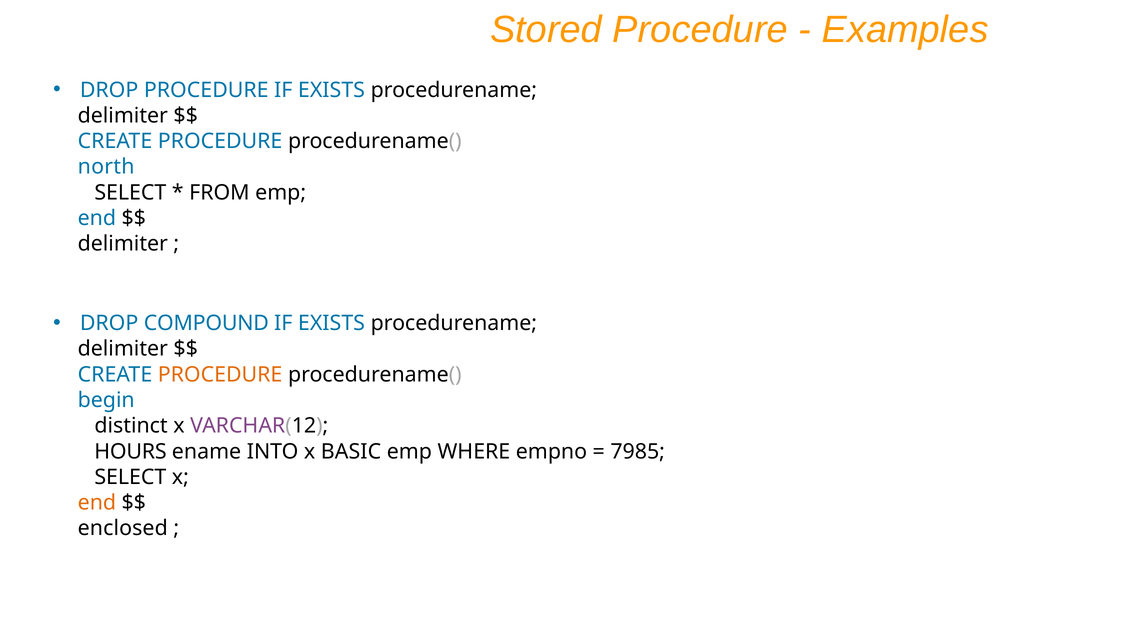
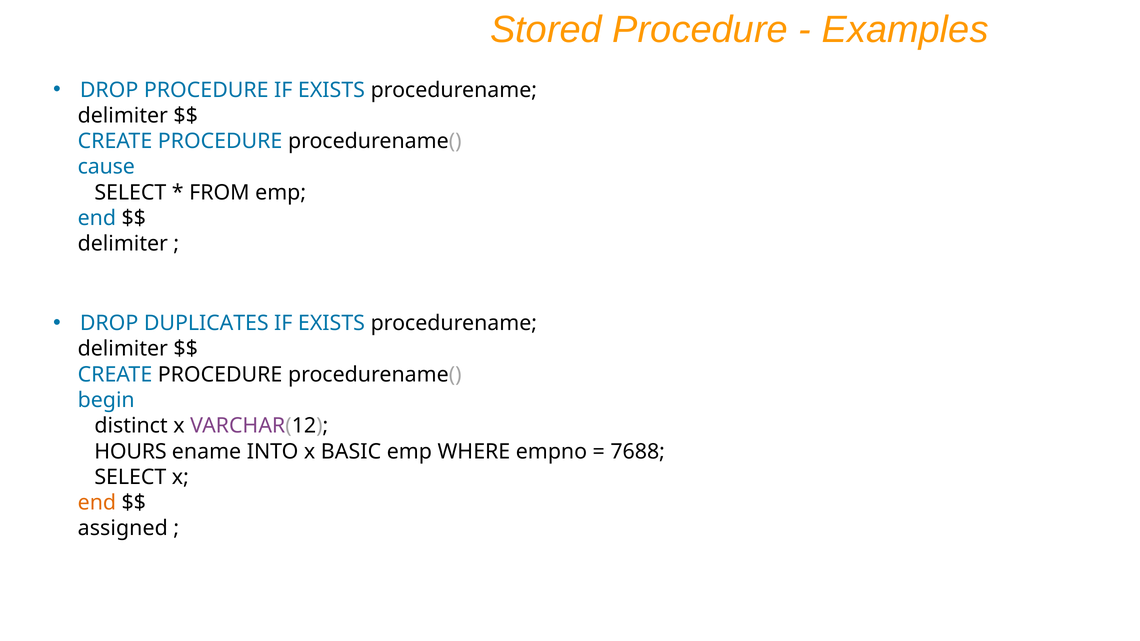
north: north -> cause (106, 167)
COMPOUND: COMPOUND -> DUPLICATES (206, 323)
PROCEDURE colour: orange -> black (220, 375)
7985: 7985 -> 7688 (638, 452)
enclosed: enclosed -> assigned (123, 529)
